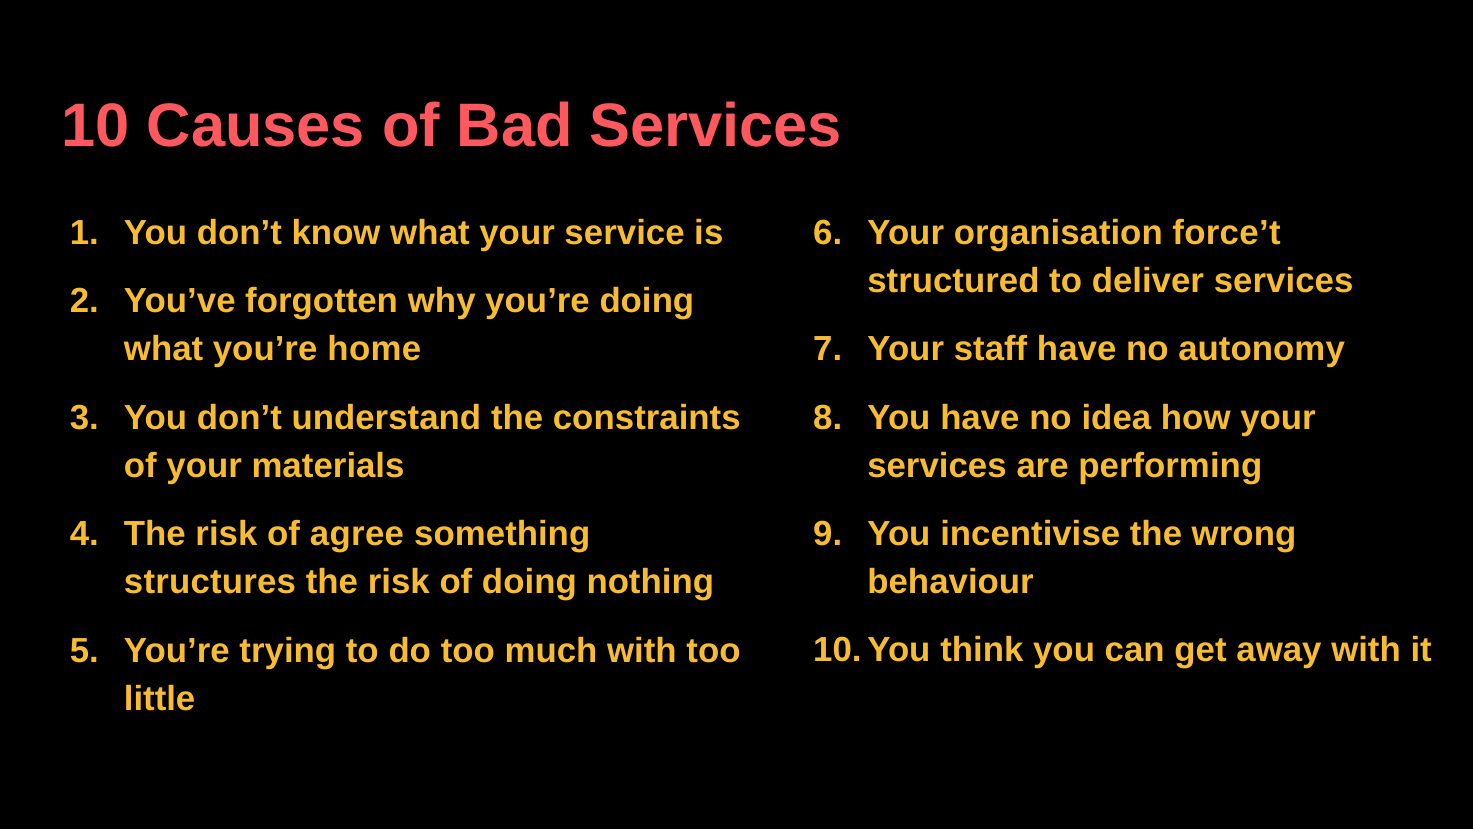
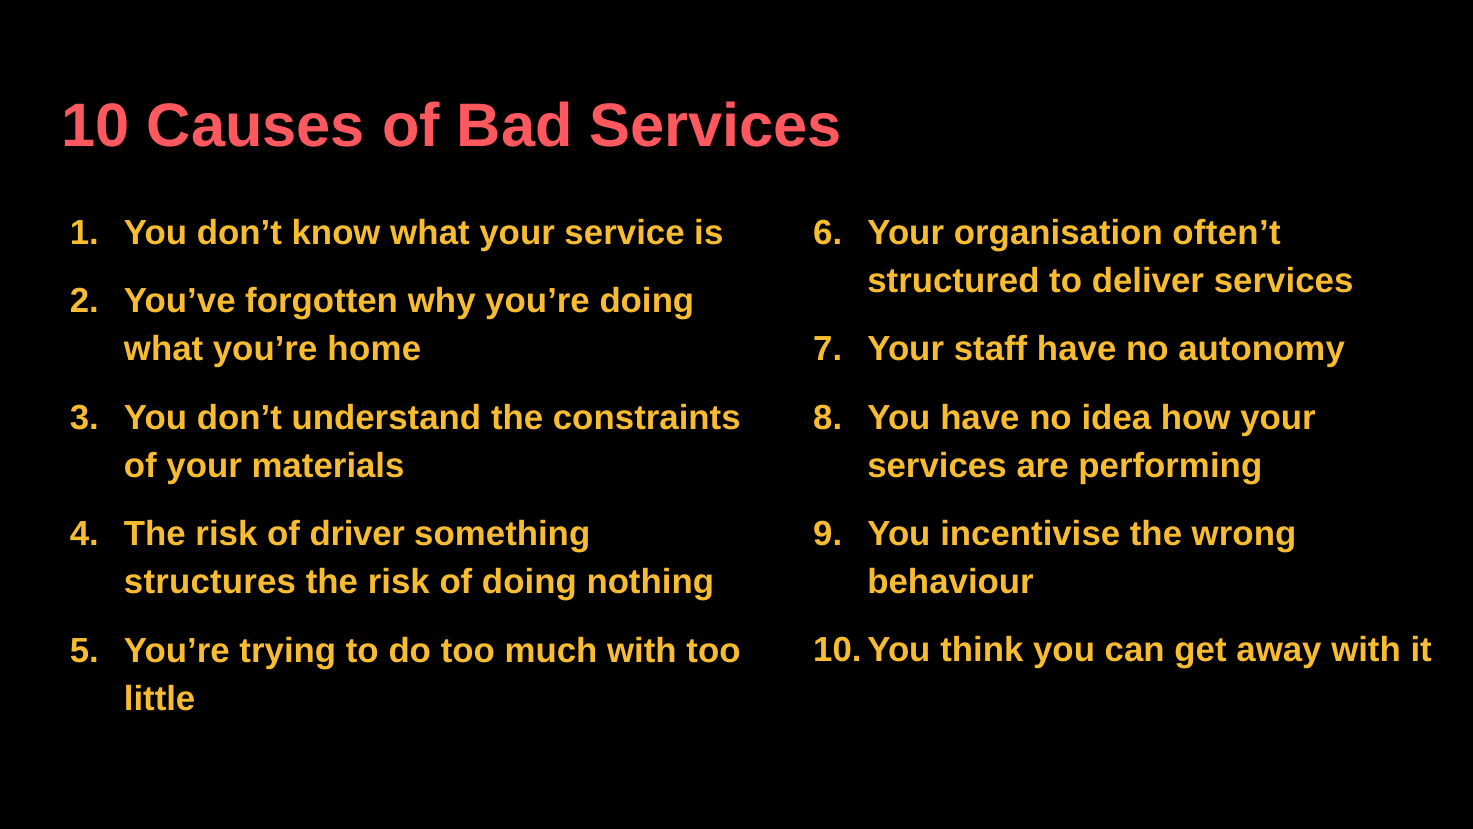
force’t: force’t -> often’t (1227, 233)
agree: agree -> driver (357, 534)
